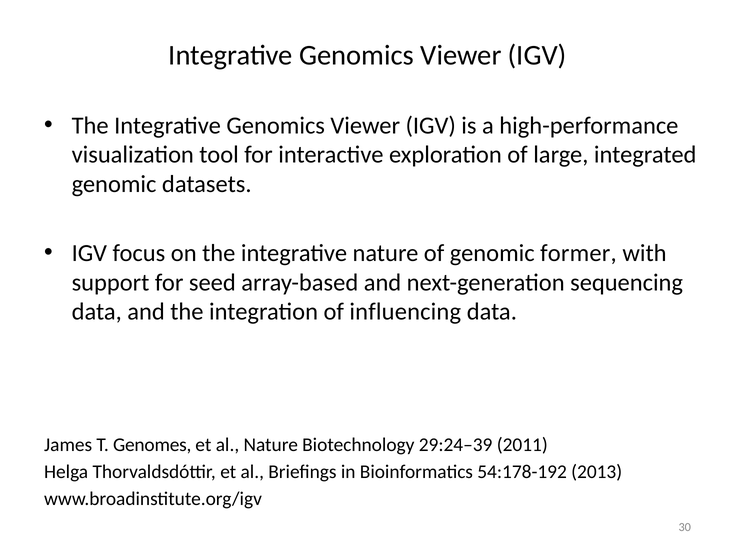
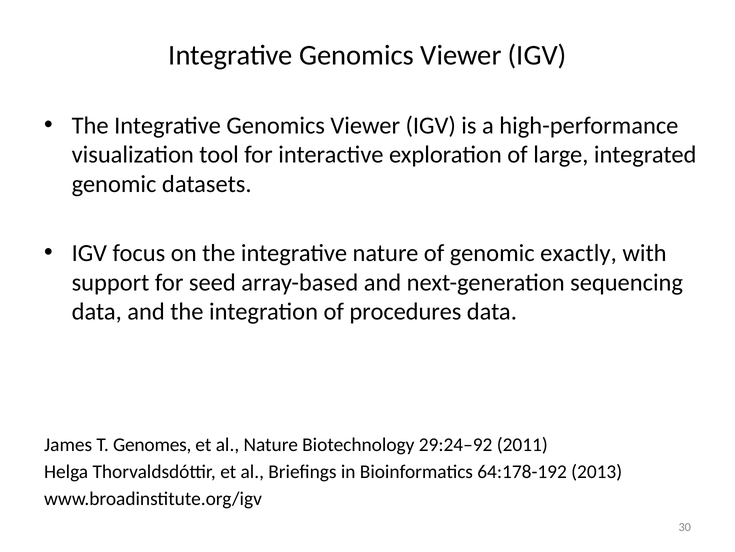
former: former -> exactly (578, 253)
influencing: influencing -> procedures (405, 311)
29:24–39: 29:24–39 -> 29:24–92 (456, 444)
54:178-192: 54:178-192 -> 64:178-192 (522, 471)
